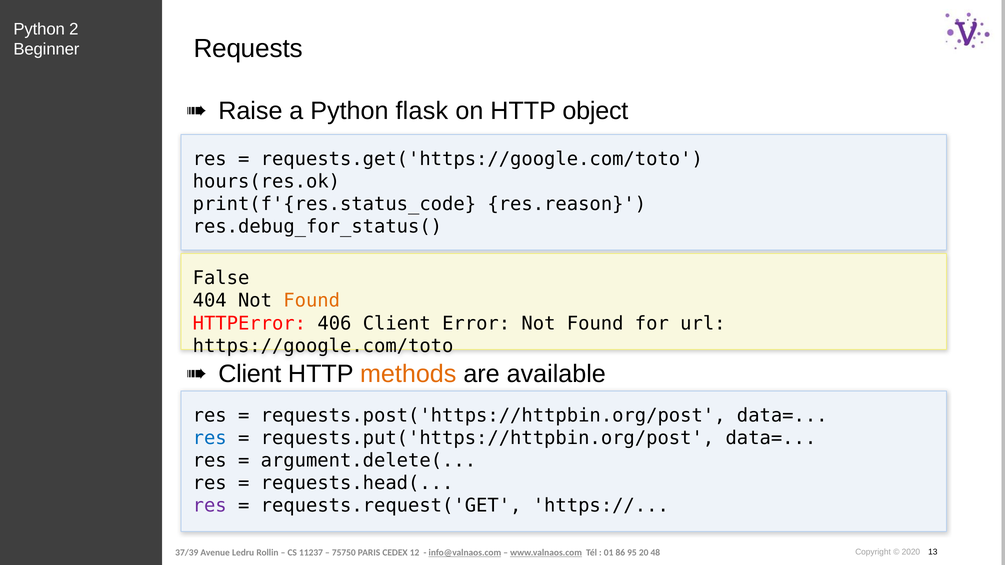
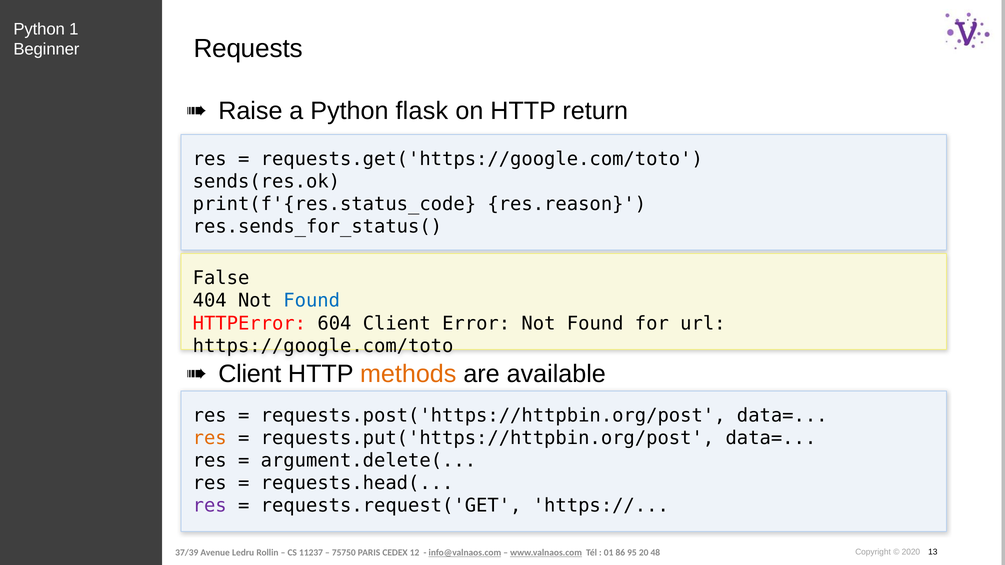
2: 2 -> 1 (74, 29)
object: object -> return (595, 111)
hours(res.ok: hours(res.ok -> sends(res.ok (266, 182)
res.debug_for_status(: res.debug_for_status( -> res.sends_for_status( (317, 227)
Found colour: orange -> blue (312, 301)
406: 406 -> 604 (334, 324)
res colour: blue -> orange (210, 438)
